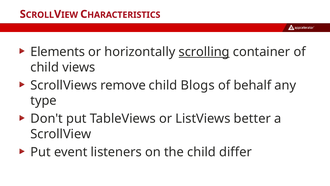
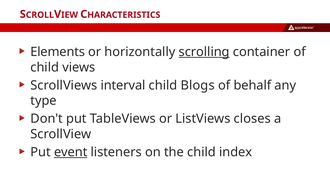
remove: remove -> interval (123, 85)
better: better -> closes (252, 119)
event underline: none -> present (71, 152)
differ: differ -> index (236, 152)
